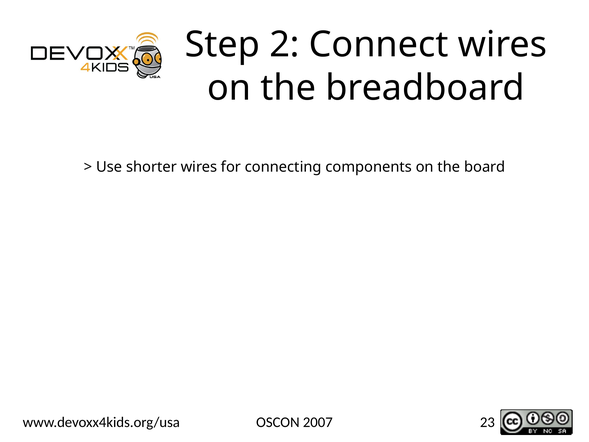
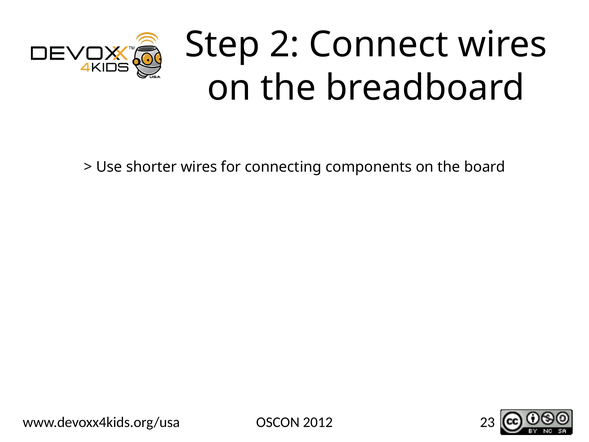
2007: 2007 -> 2012 (318, 422)
